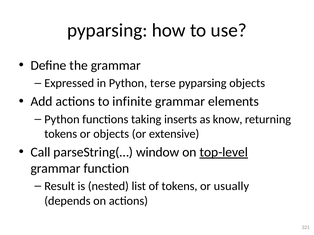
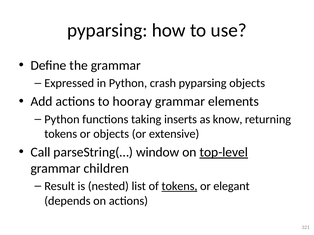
terse: terse -> crash (163, 83)
infinite: infinite -> hooray (132, 102)
function: function -> children (106, 169)
tokens underline: none -> present (179, 187)
usually: usually -> elegant (232, 187)
